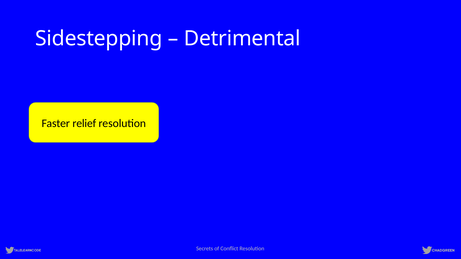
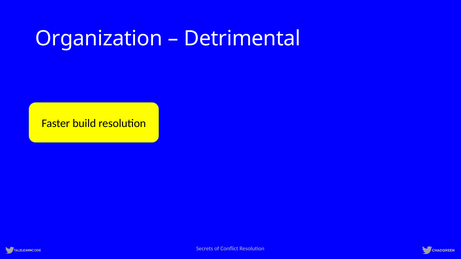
Sidestepping: Sidestepping -> Organization (99, 39)
relief: relief -> build (84, 123)
